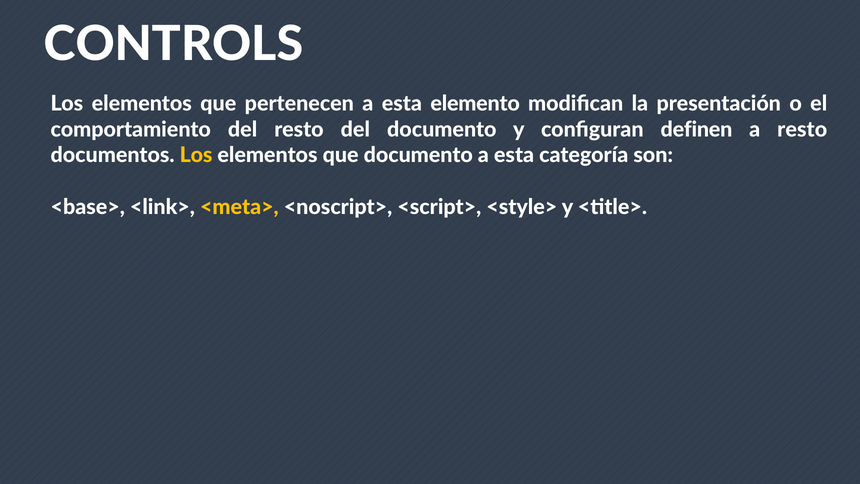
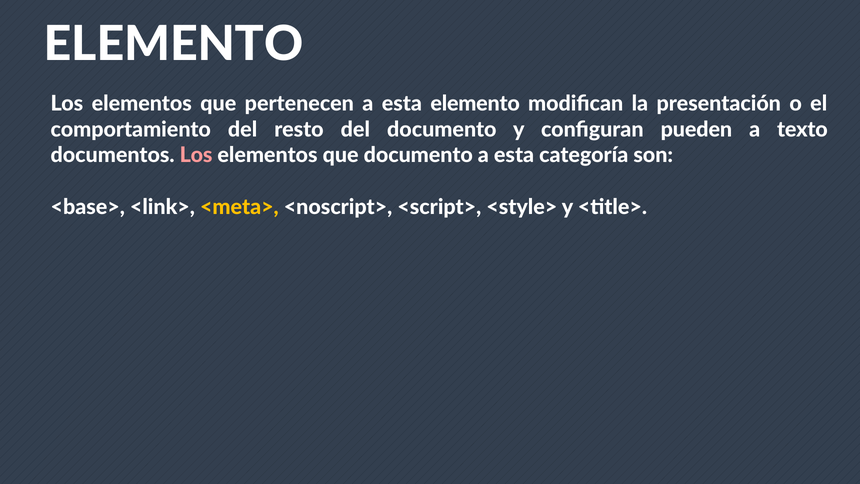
CONTROLS: CONTROLS -> ELEMENTO (174, 44)
definen: definen -> pueden (696, 129)
a resto: resto -> texto (802, 129)
Los colour: yellow -> pink (196, 155)
